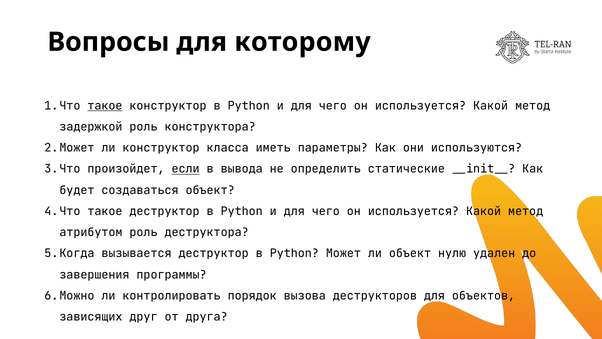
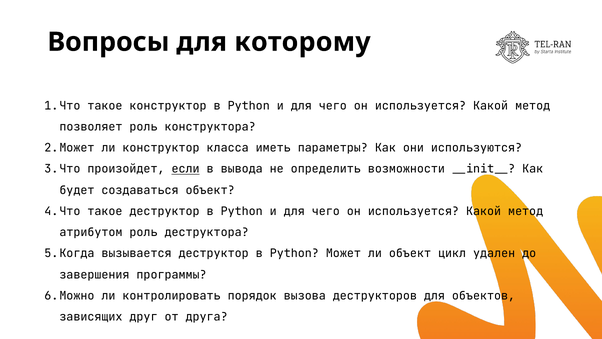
такое underline: present -> none (105, 106)
задержкой: задержкой -> позволяет (91, 127)
статические: статические -> возможности (406, 169)
нулю: нулю -> цикл (452, 253)
